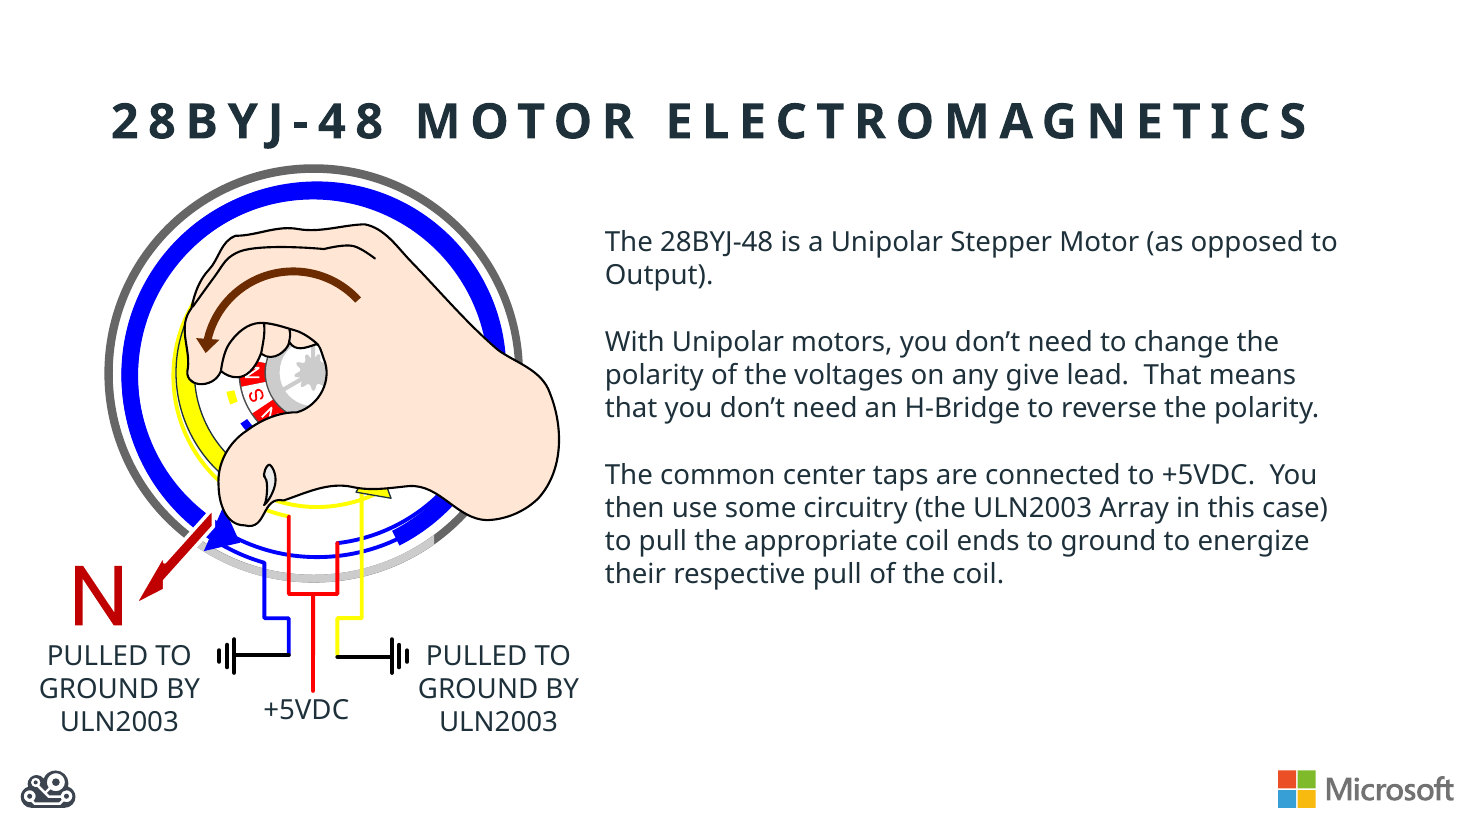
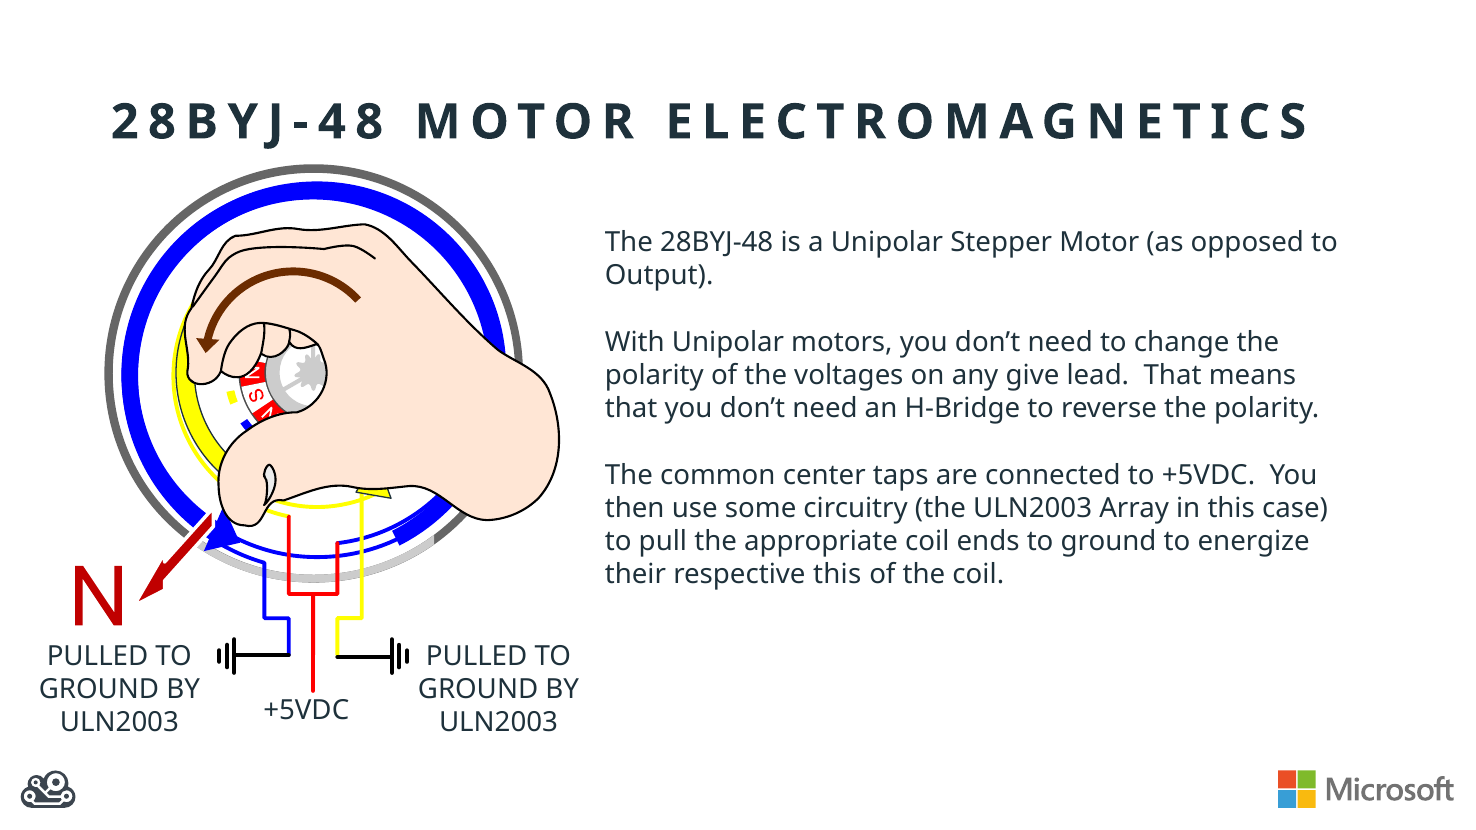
respective pull: pull -> this (837, 575)
